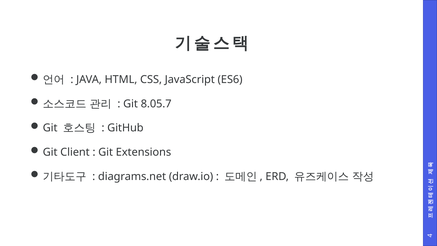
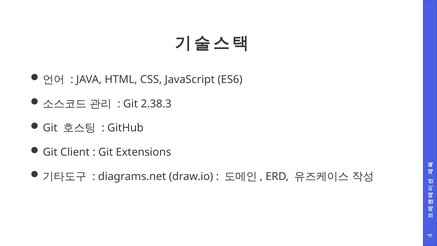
8.05.7: 8.05.7 -> 2.38.3 (156, 104)
